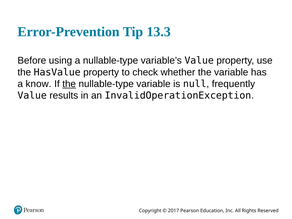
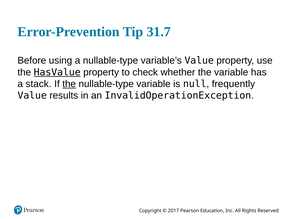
13.3: 13.3 -> 31.7 (159, 32)
HasValue underline: none -> present (57, 72)
know: know -> stack (39, 84)
